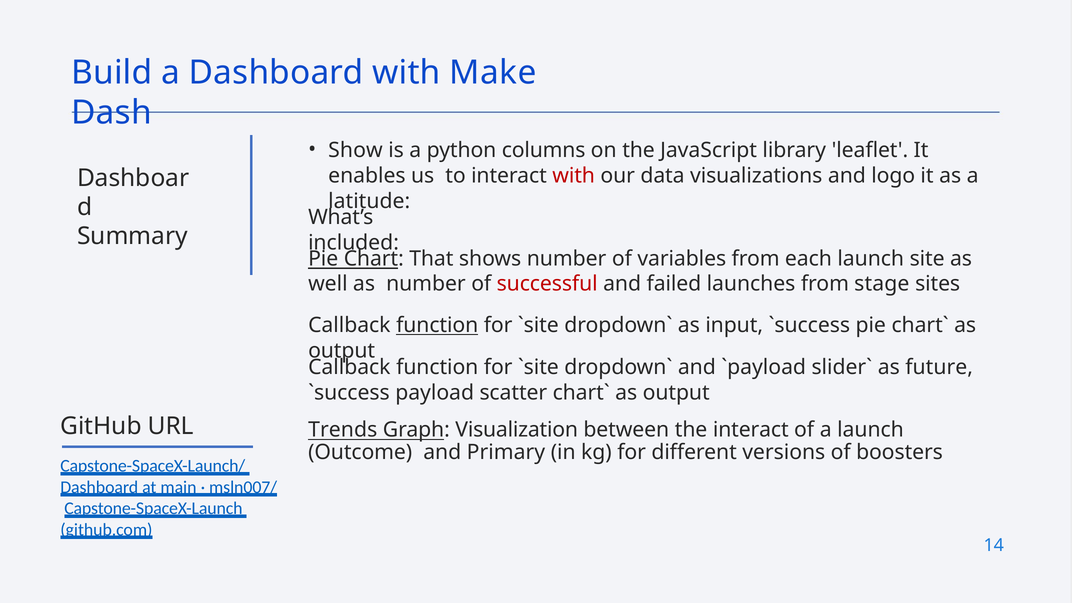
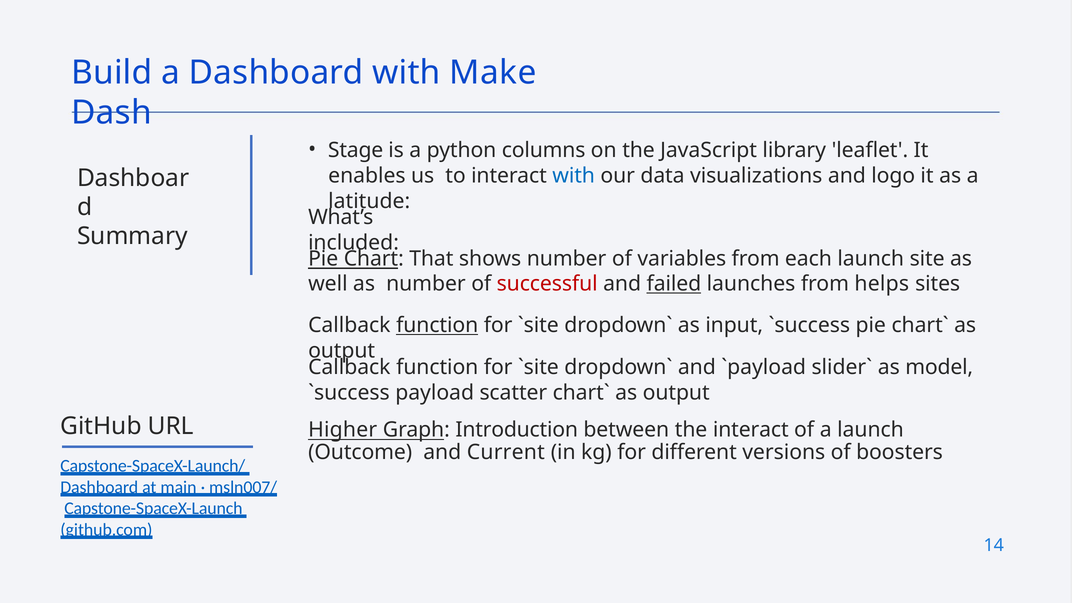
Show: Show -> Stage (356, 150)
with colour: red -> blue (574, 176)
failed underline: none -> present (674, 284)
stage: stage -> helps (882, 284)
future: future -> model (939, 367)
Trends: Trends -> Higher (343, 430)
Visualization: Visualization -> Introduction (517, 430)
Primary: Primary -> Current (506, 452)
